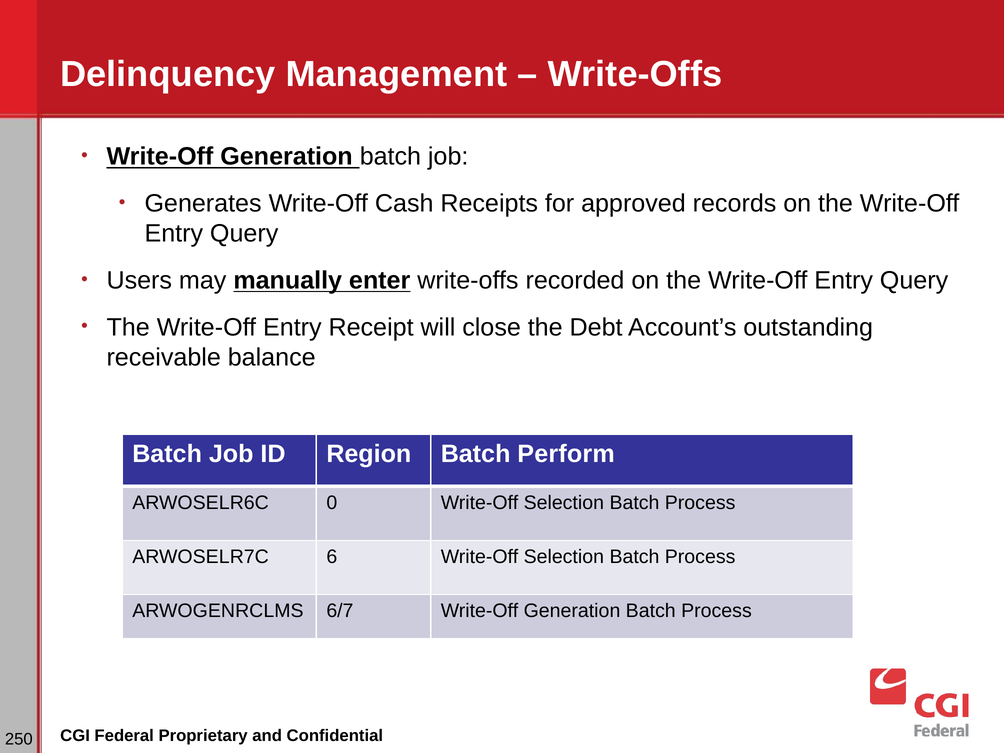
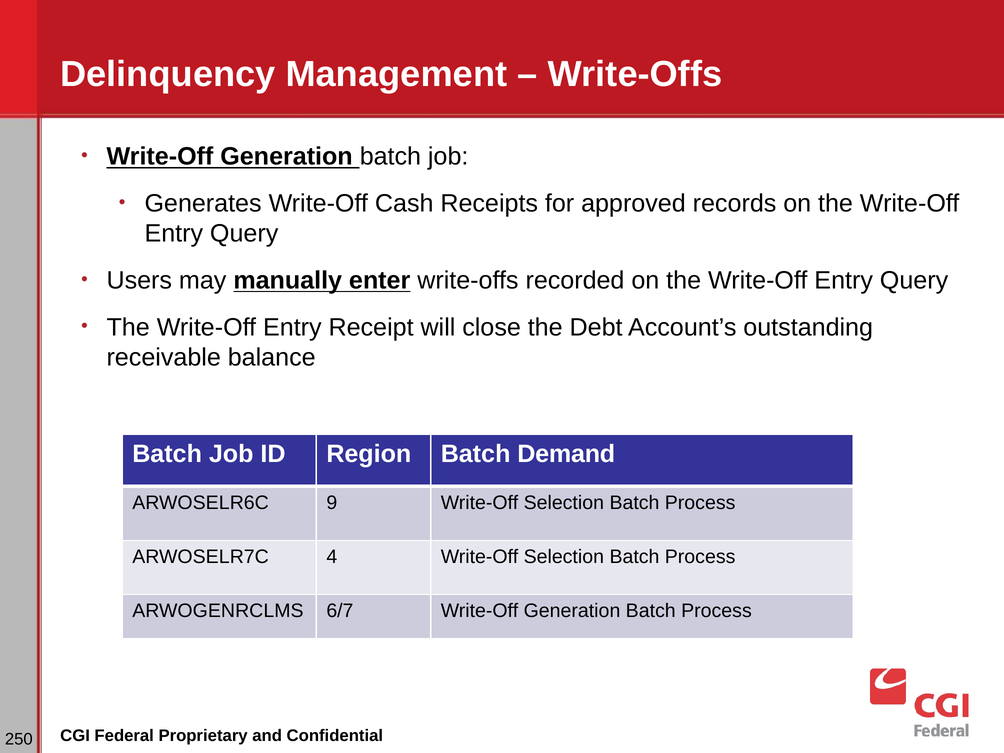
Perform: Perform -> Demand (566, 454)
0: 0 -> 9 (332, 503)
6: 6 -> 4 (332, 557)
